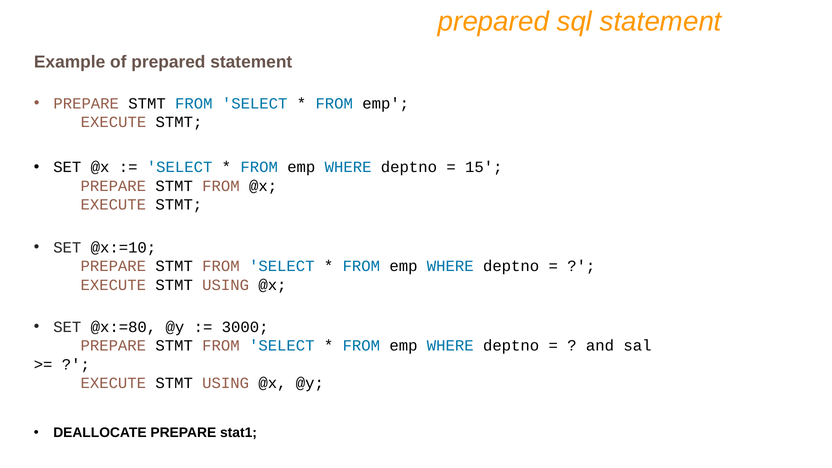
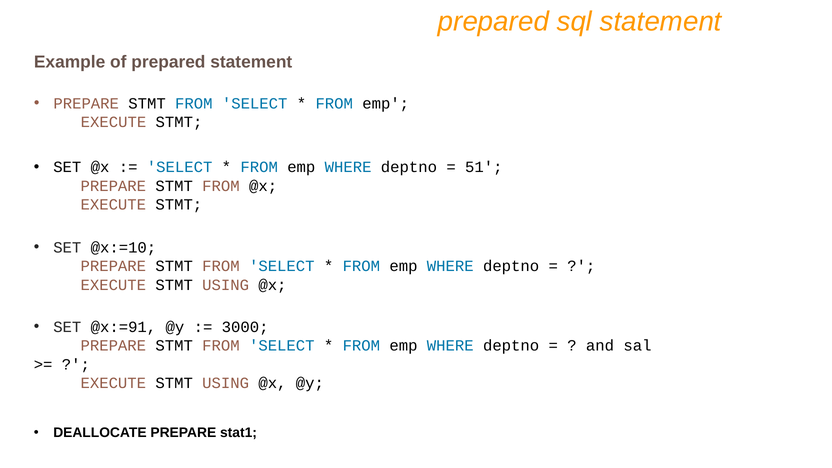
15: 15 -> 51 (484, 167)
@x:=80: @x:=80 -> @x:=91 (123, 327)
